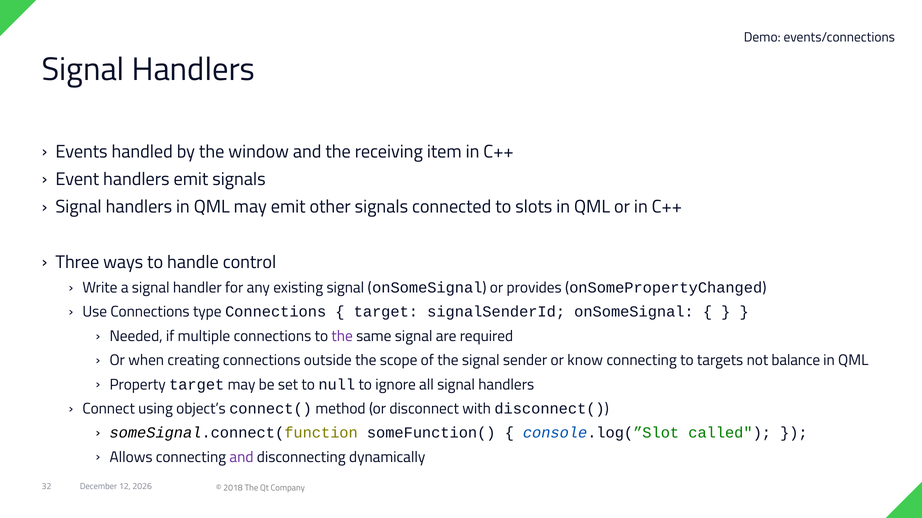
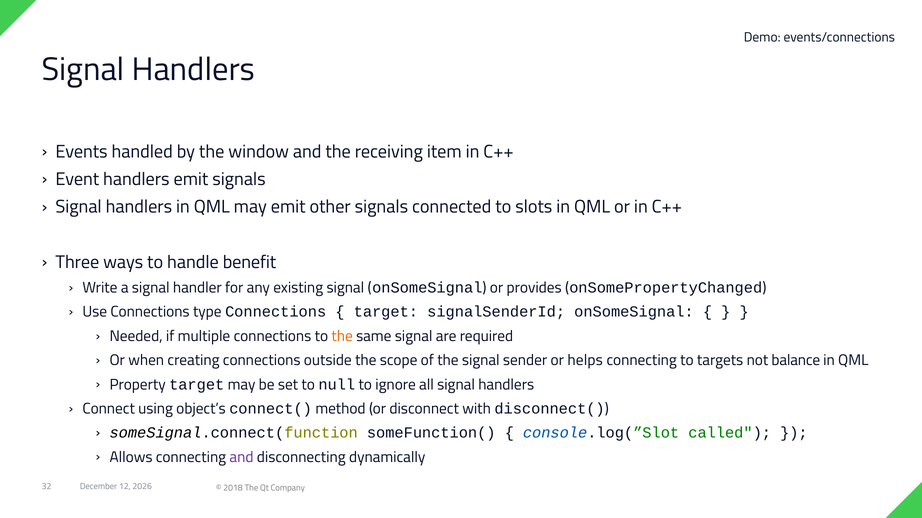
control: control -> benefit (250, 262)
the colour: purple -> orange (342, 337)
know: know -> helps (585, 361)
